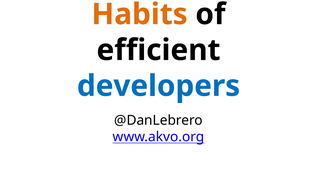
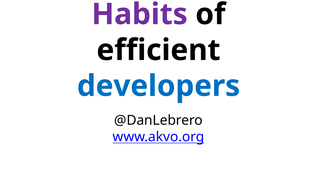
Habits colour: orange -> purple (140, 14)
